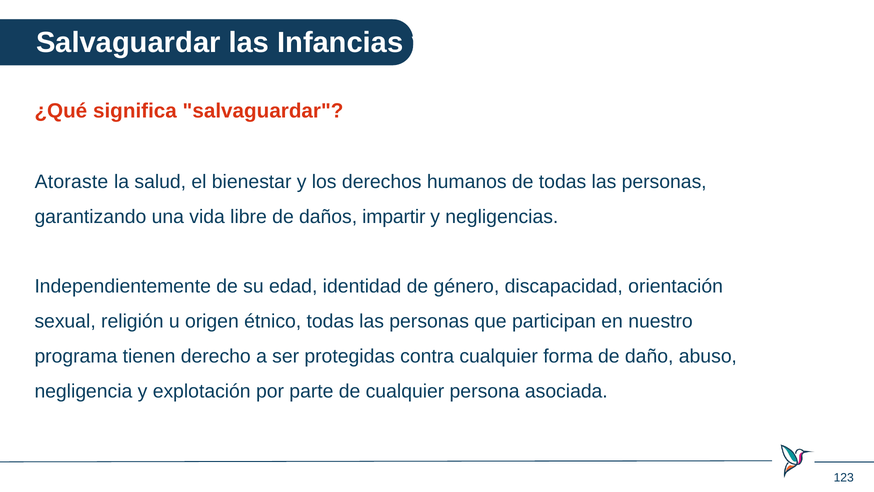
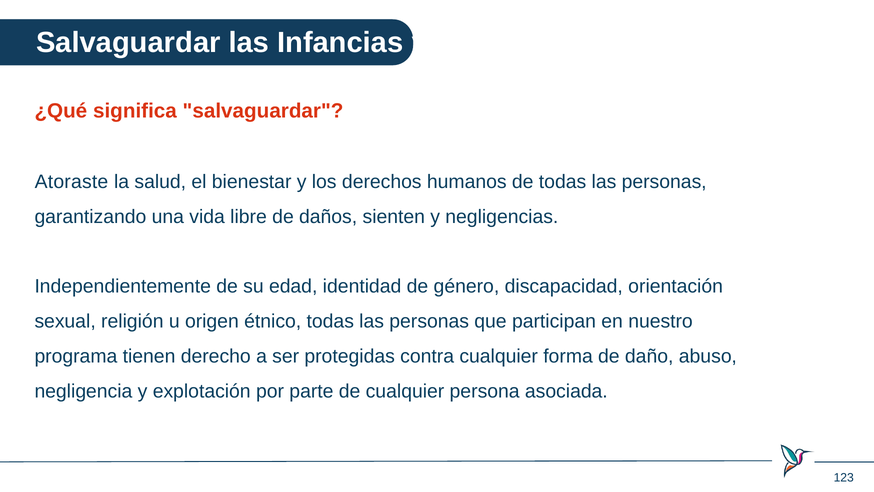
impartir: impartir -> sienten (394, 217)
